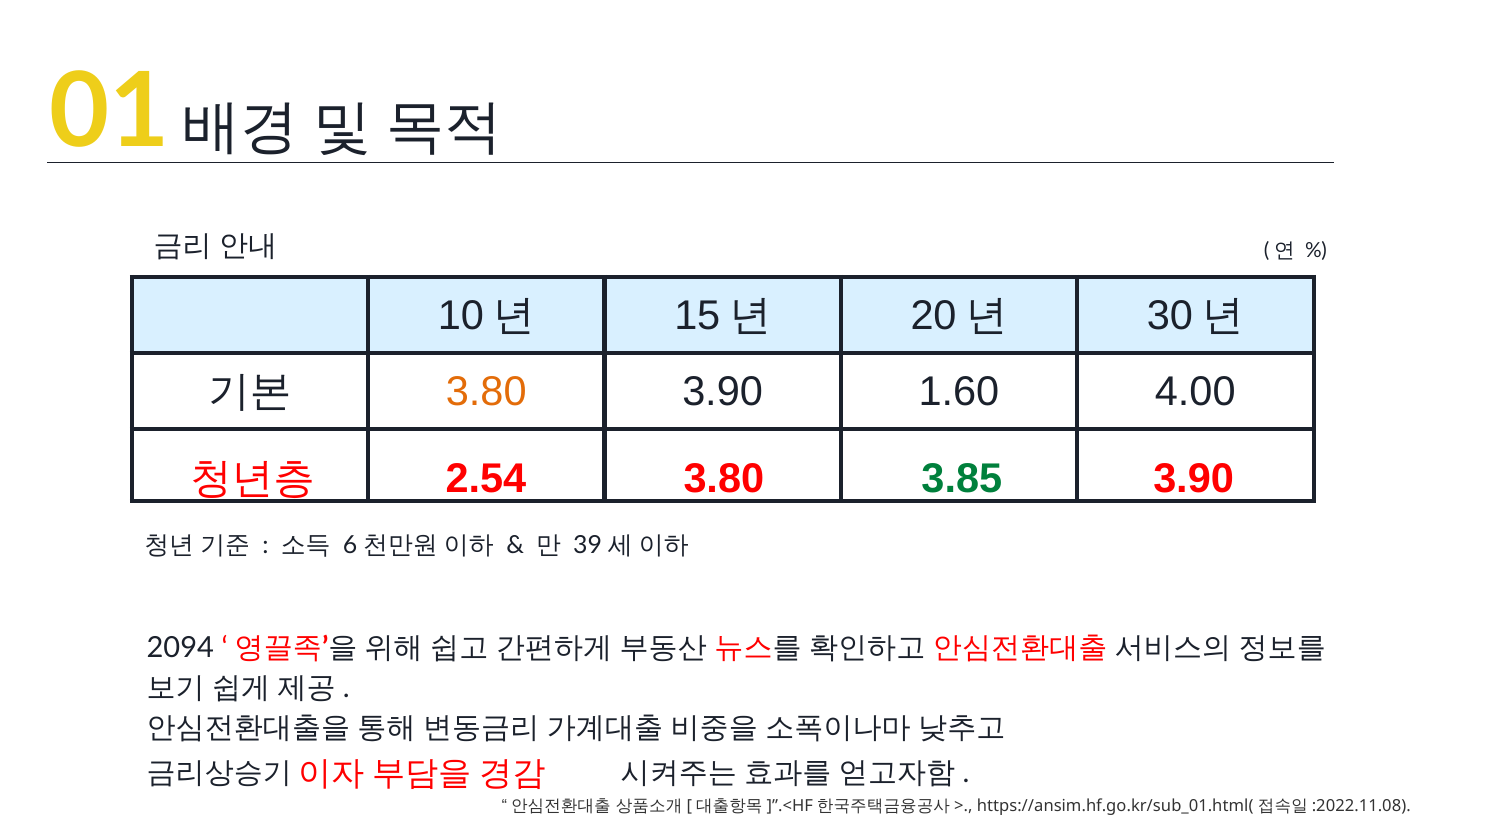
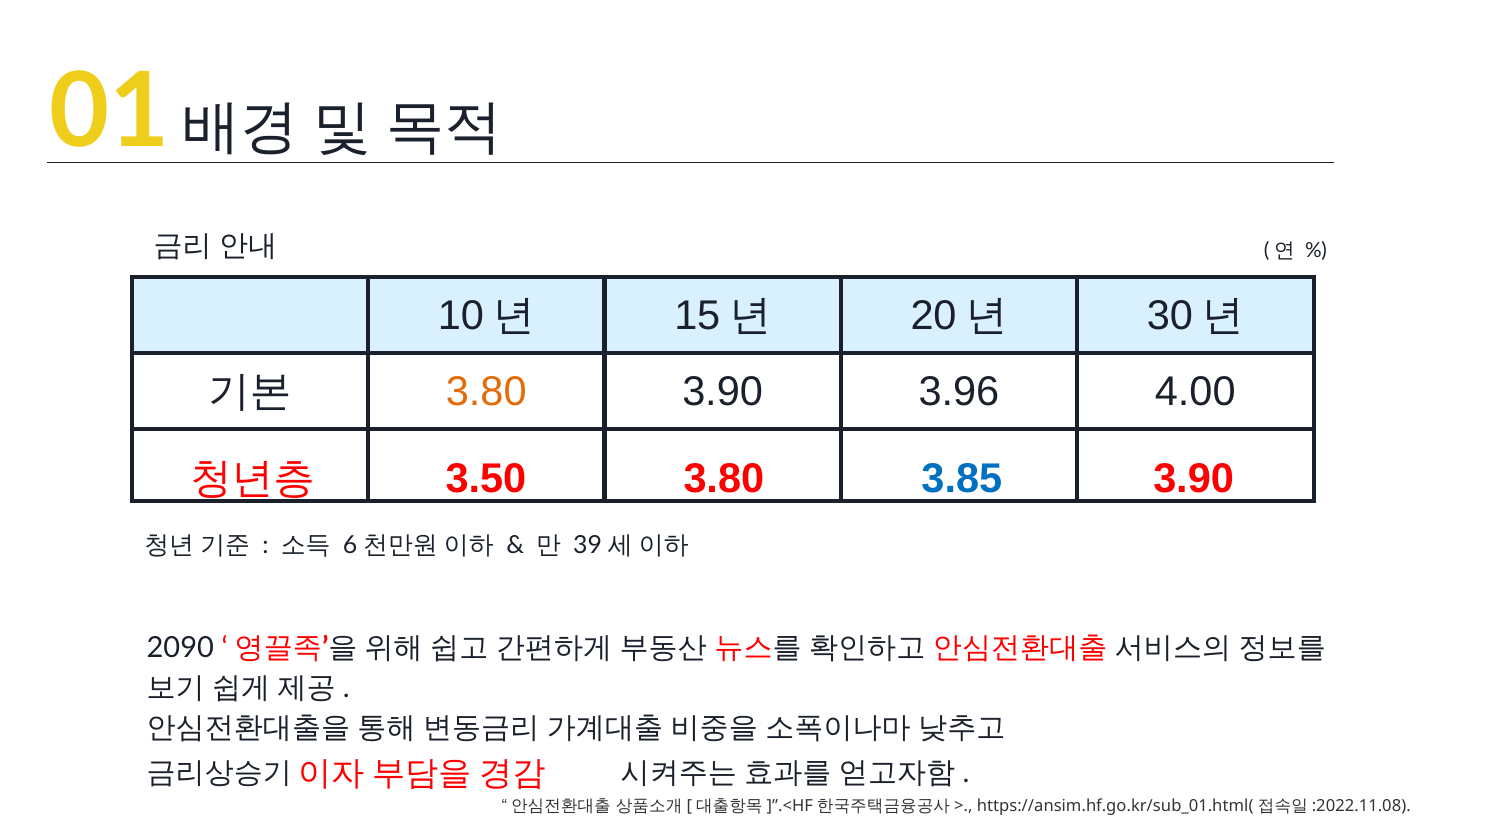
1.60: 1.60 -> 3.96 (959, 392)
2.54: 2.54 -> 3.50 (486, 479)
3.85 colour: green -> blue (962, 479)
2094: 2094 -> 2090 (180, 648)
